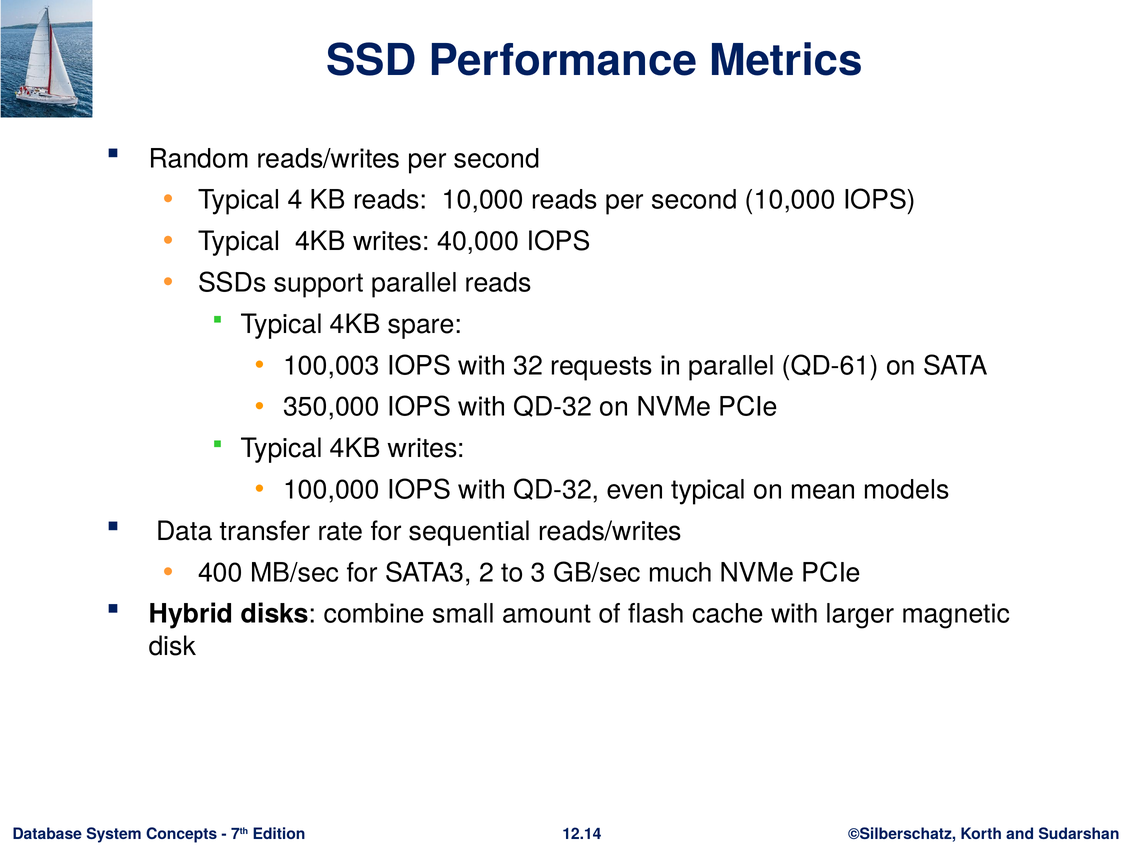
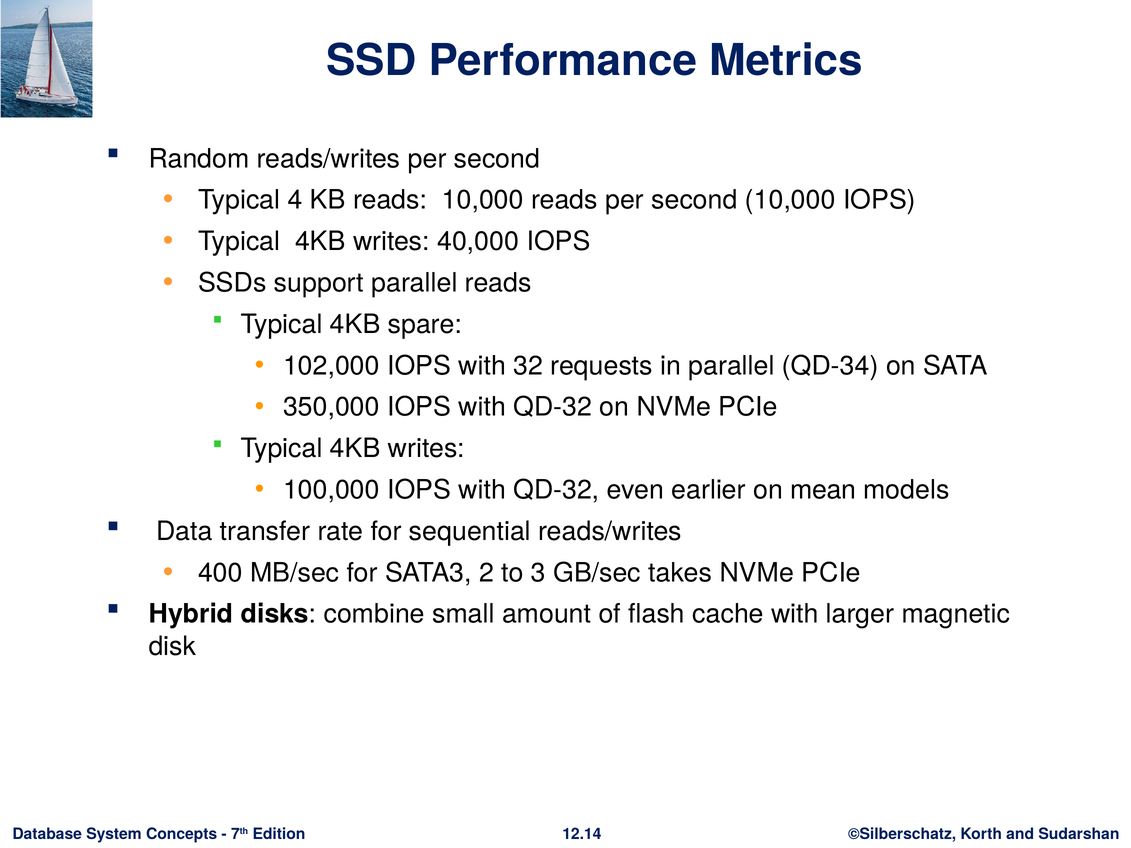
100,003: 100,003 -> 102,000 (331, 366)
QD-61: QD-61 -> QD-34 (830, 366)
even typical: typical -> earlier (709, 490)
much: much -> takes (680, 573)
